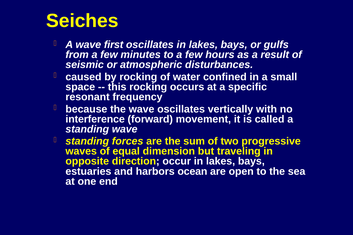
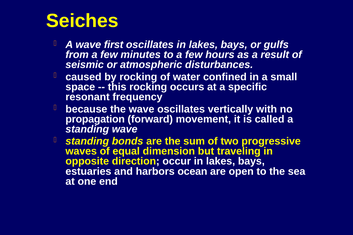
interference: interference -> propagation (95, 119)
forces: forces -> bonds (128, 141)
